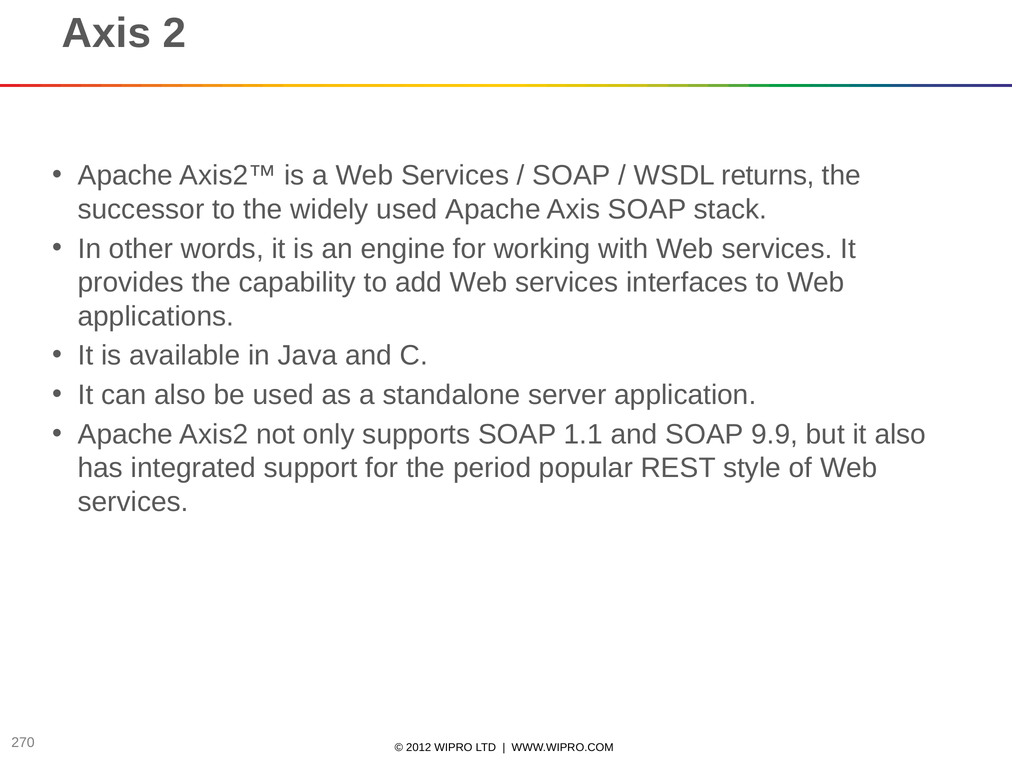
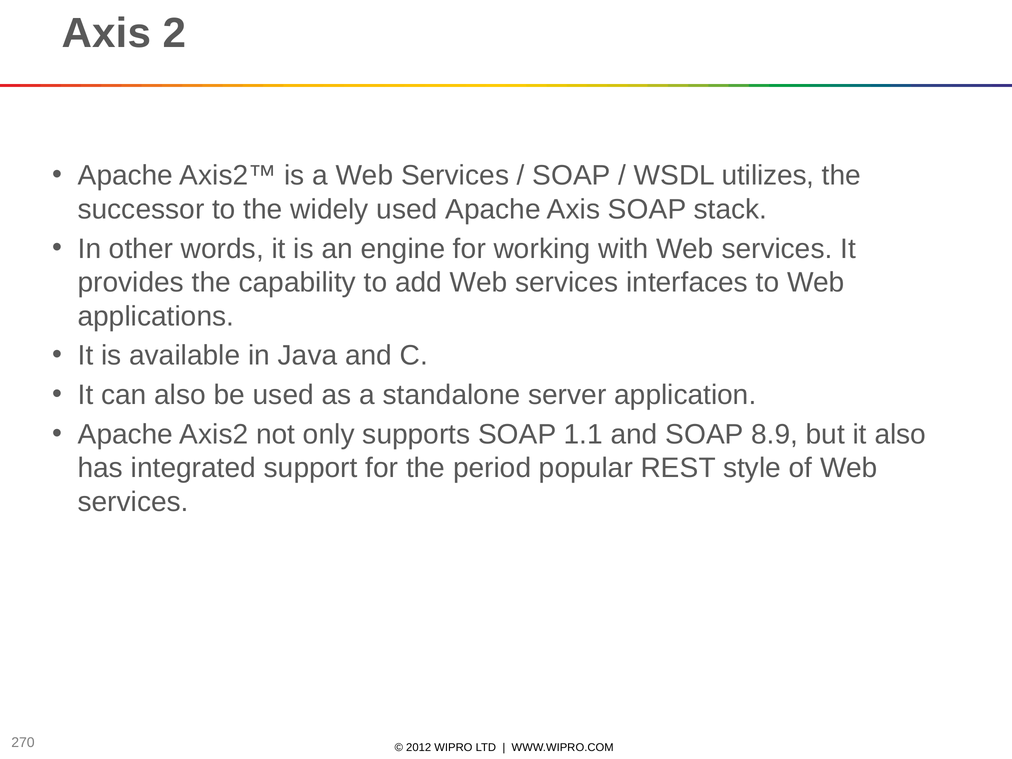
returns: returns -> utilizes (768, 176)
9.9: 9.9 -> 8.9 (775, 434)
